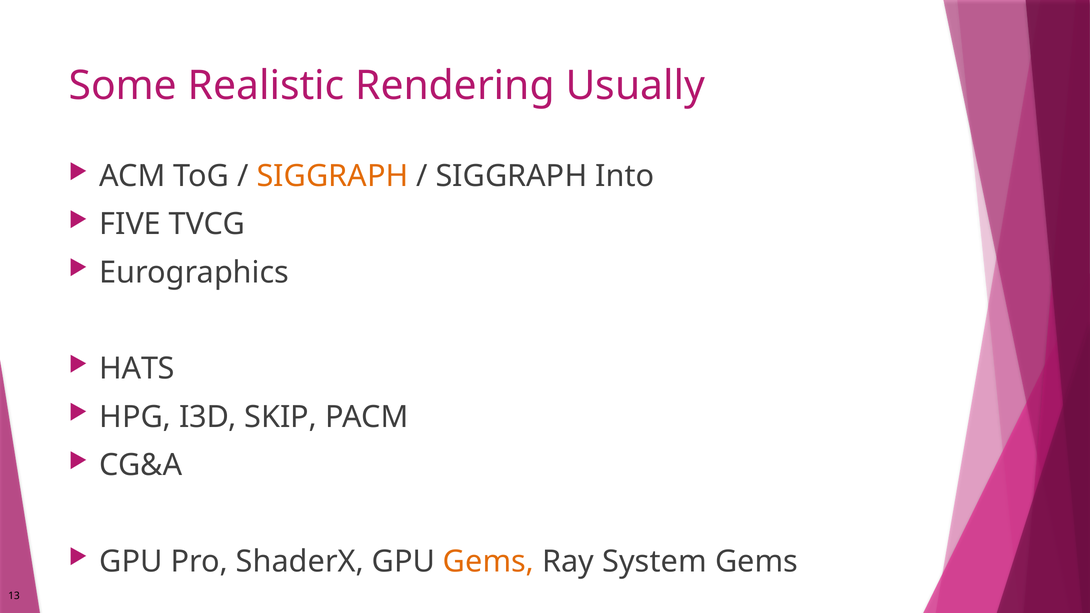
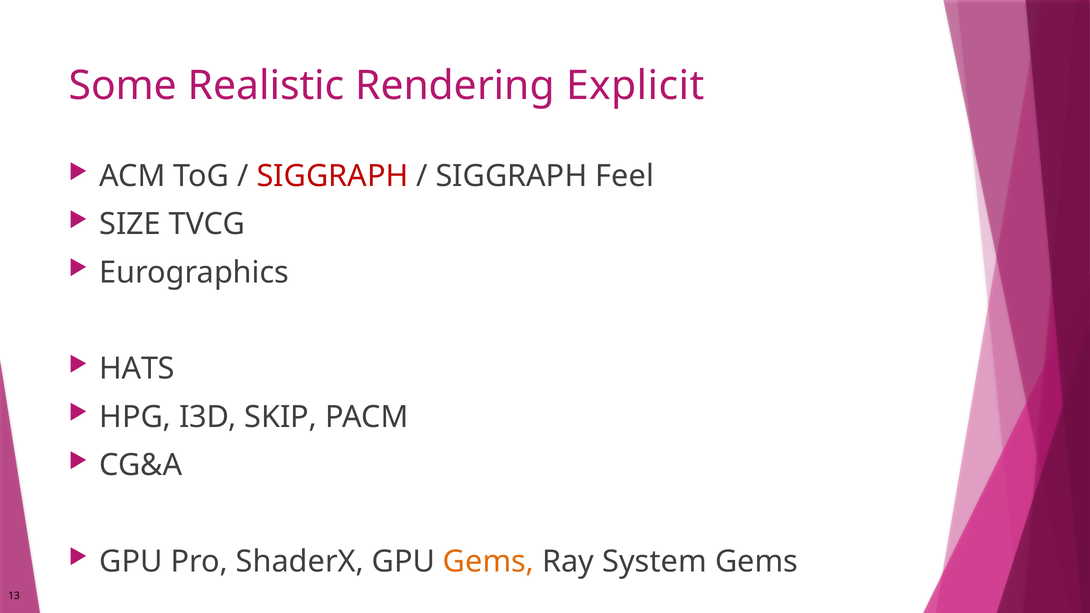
Usually: Usually -> Explicit (635, 86)
SIGGRAPH colour: orange -> red (332, 176)
Into: Into -> Feel (625, 176)
FIVE: FIVE -> SIZE (130, 224)
